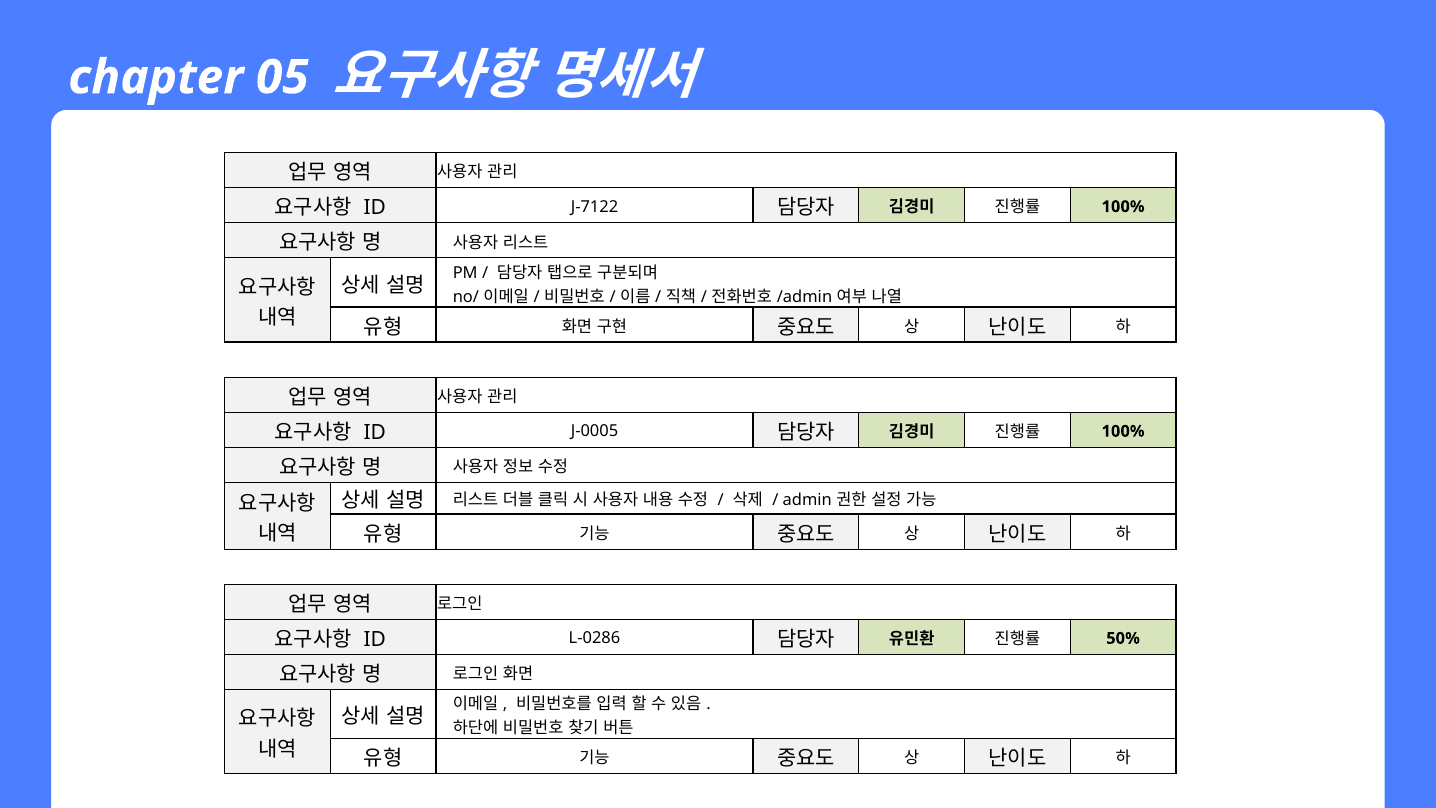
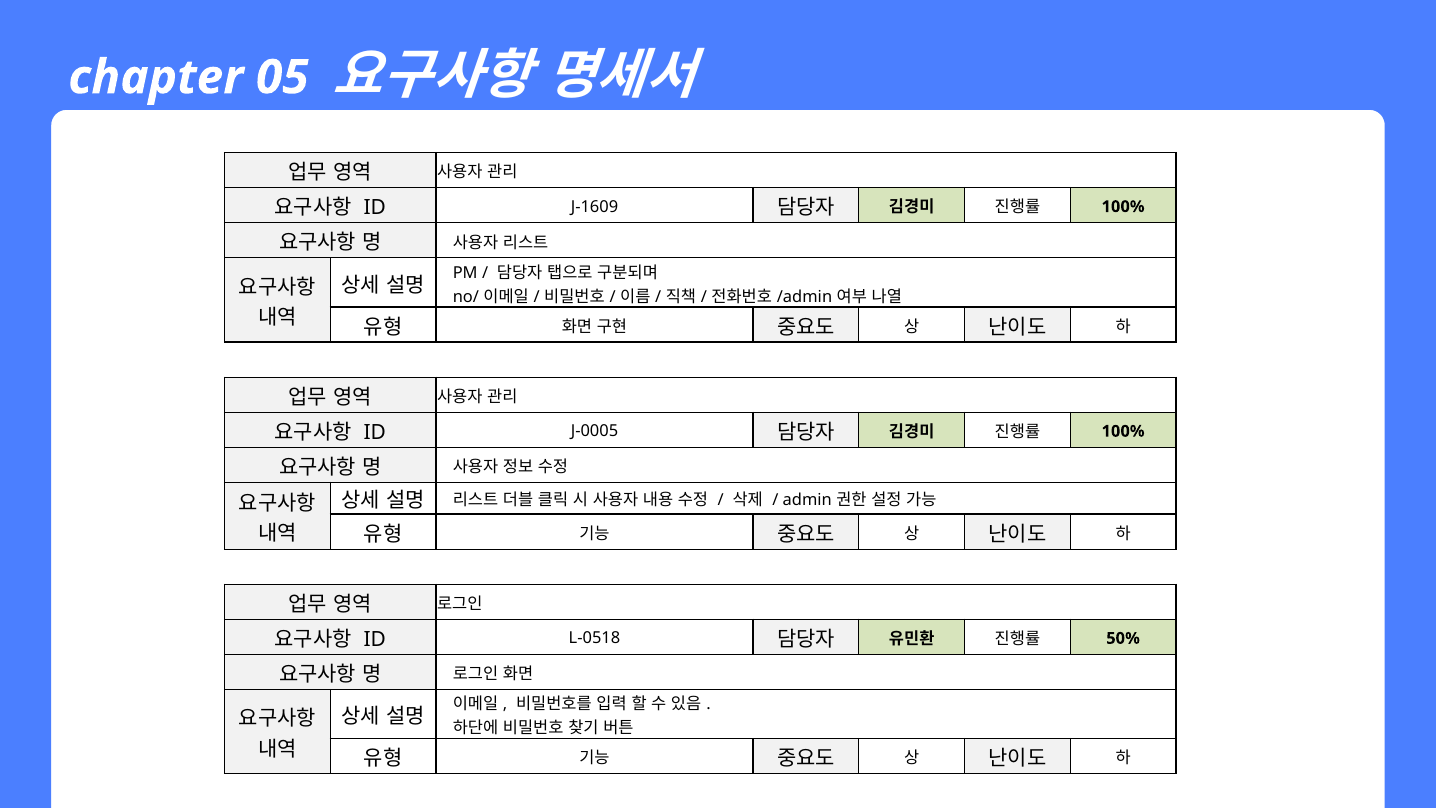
J-7122: J-7122 -> J-1609 (595, 207)
L-0286: L-0286 -> L-0518 (595, 638)
